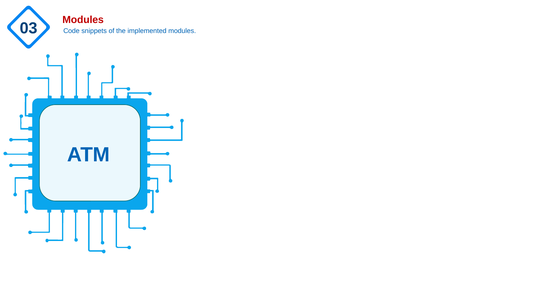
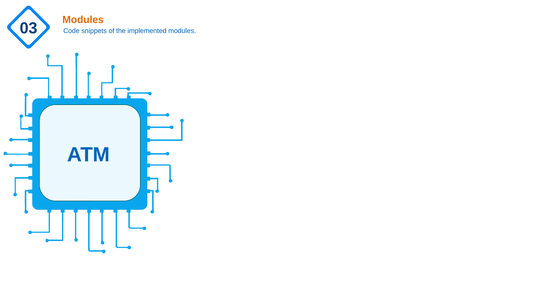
Modules colour: red -> orange (83, 20)
